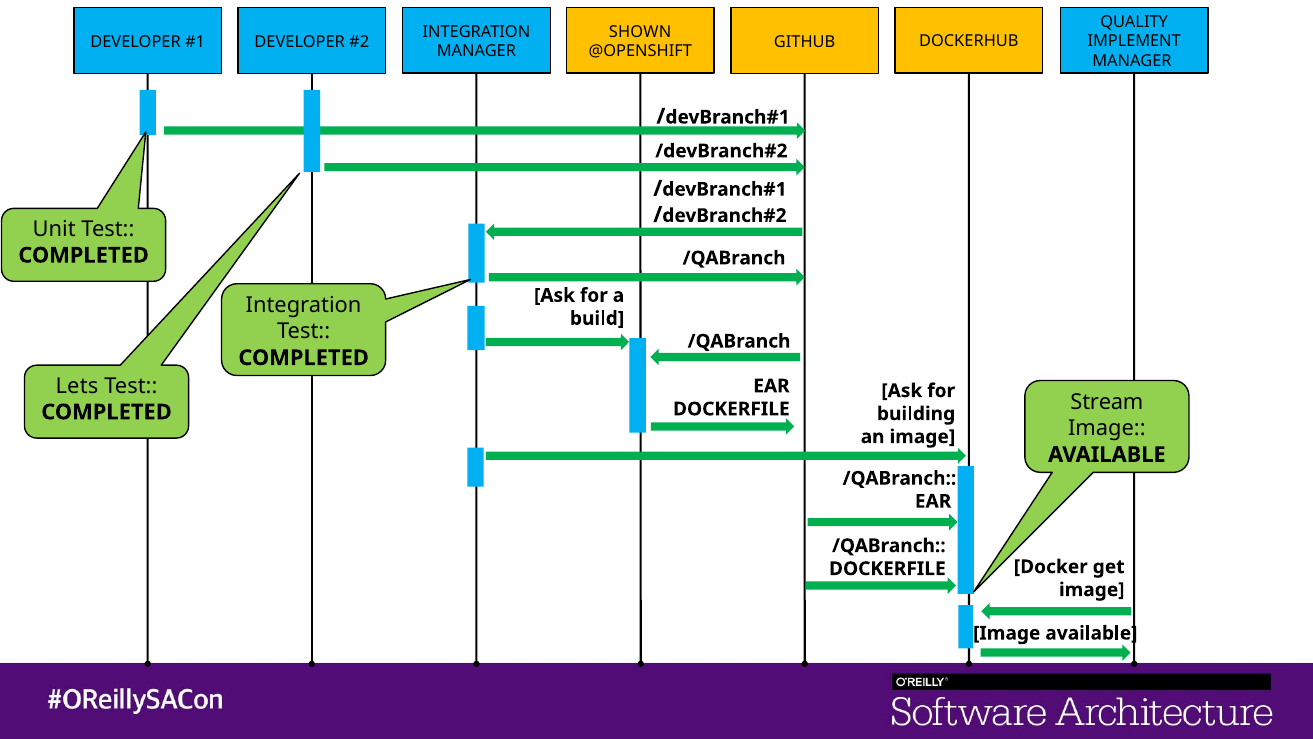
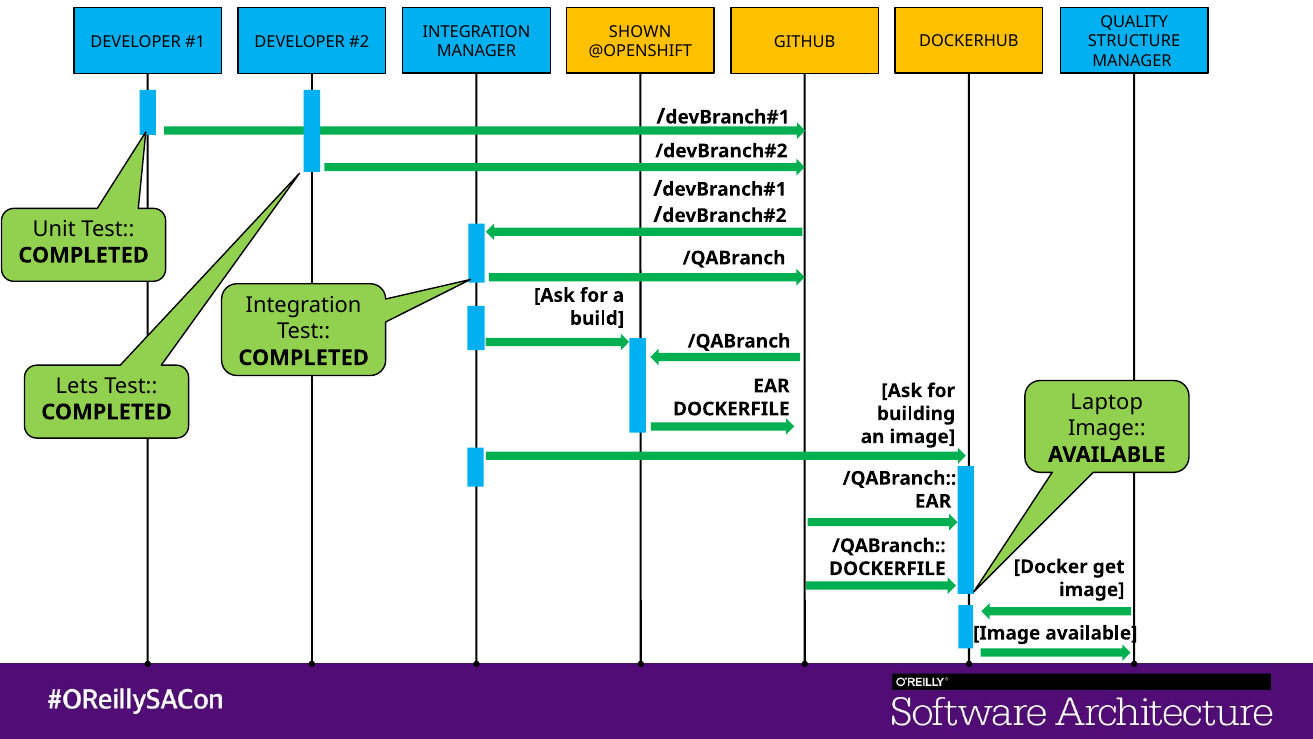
IMPLEMENT: IMPLEMENT -> STRUCTURE (1134, 41)
Stream: Stream -> Laptop (1107, 402)
